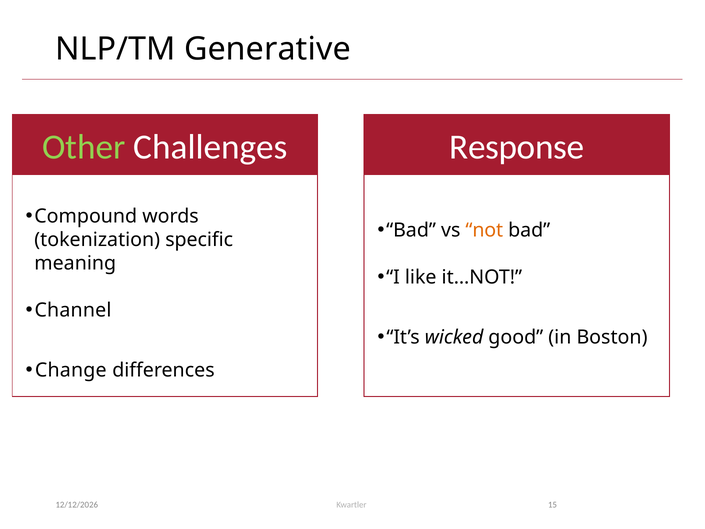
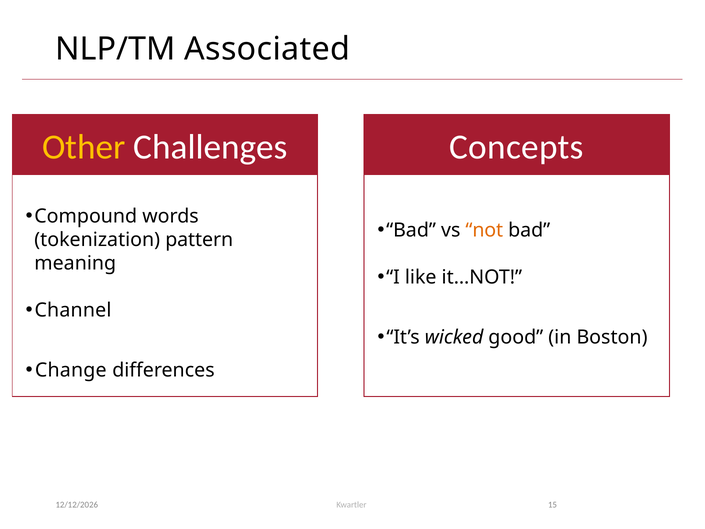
Generative: Generative -> Associated (267, 49)
Other colour: light green -> yellow (84, 147)
Response: Response -> Concepts (517, 147)
specific: specific -> pattern (199, 240)
